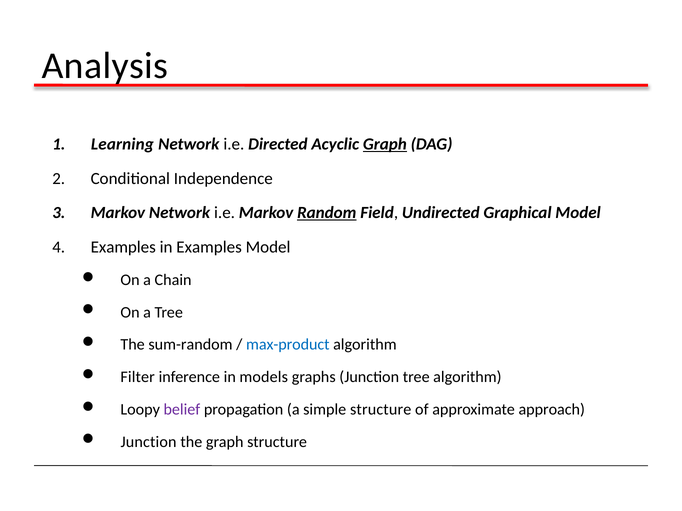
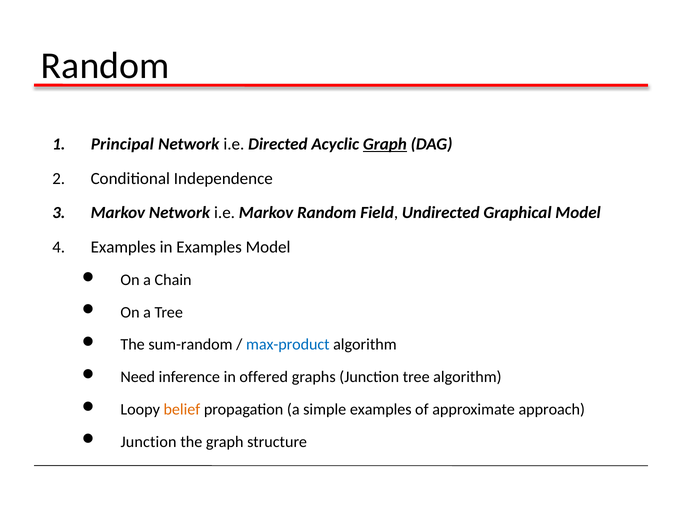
Analysis: Analysis -> Random (105, 66)
Learning: Learning -> Principal (122, 144)
Random underline: present -> none (327, 213)
Filter: Filter -> Need (138, 377)
models: models -> offered (264, 377)
belief colour: purple -> orange (182, 410)
simple structure: structure -> examples (381, 410)
